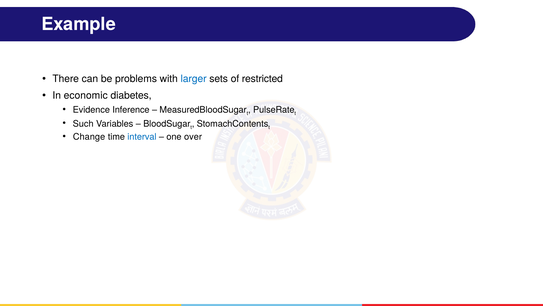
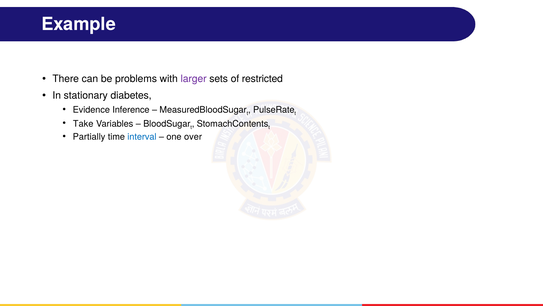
larger colour: blue -> purple (194, 79)
economic: economic -> stationary (86, 95)
Such: Such -> Take (83, 124)
Change: Change -> Partially (89, 136)
